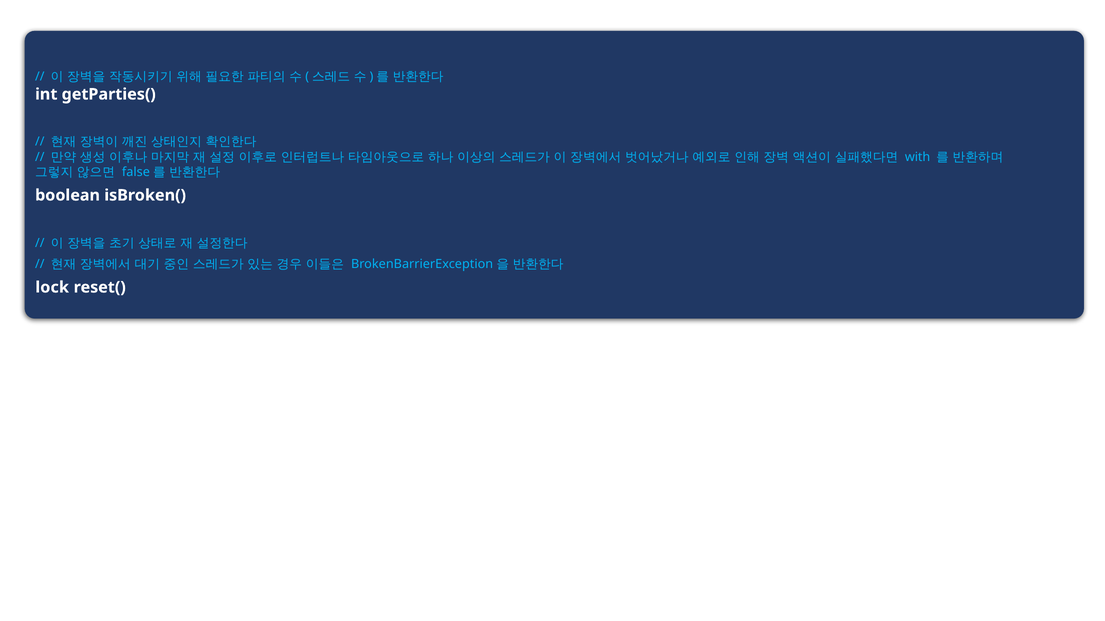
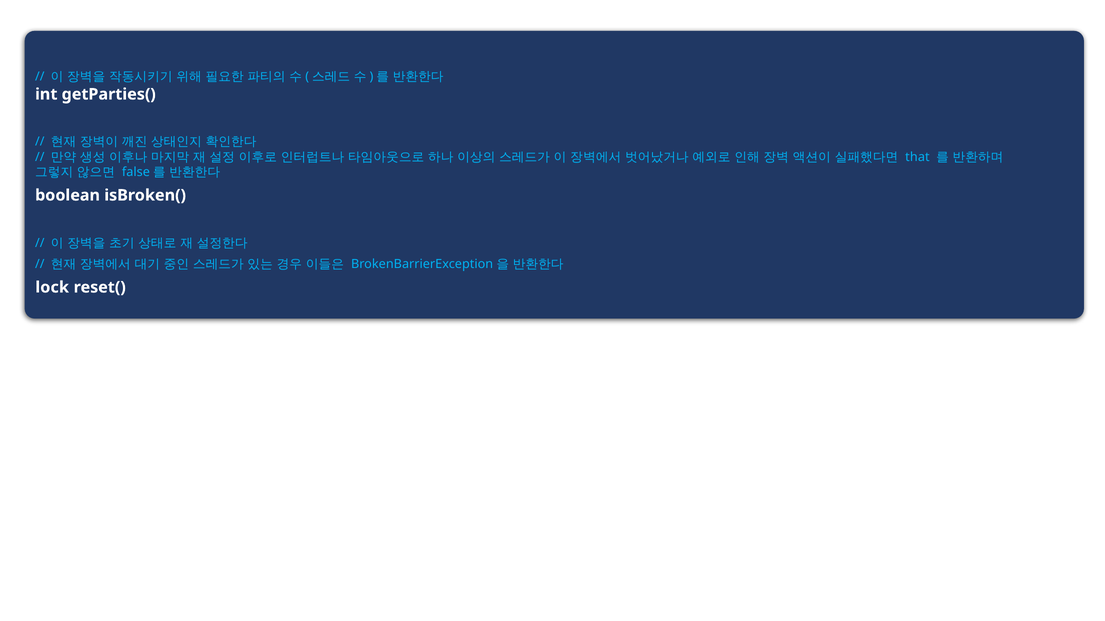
with: with -> that (917, 157)
